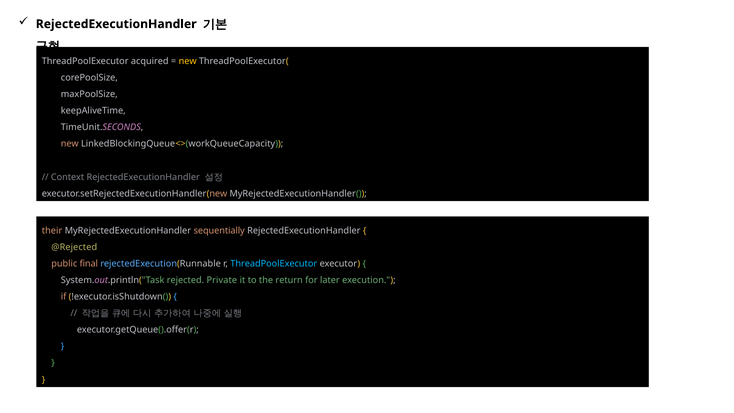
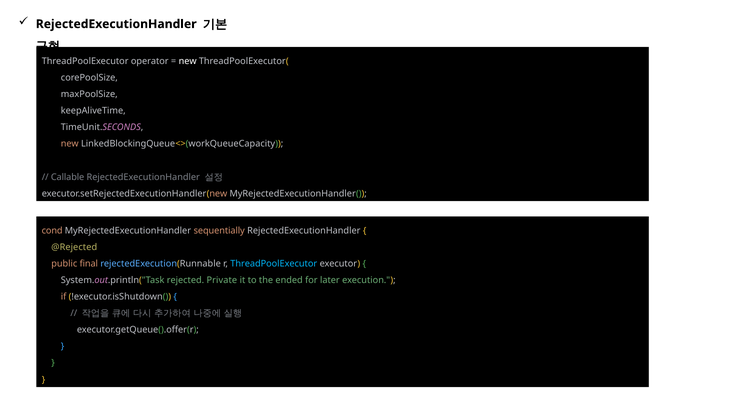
acquired: acquired -> operator (150, 61)
new colour: yellow -> white (188, 61)
Context: Context -> Callable (68, 177)
their: their -> cond (52, 231)
return: return -> ended (289, 280)
